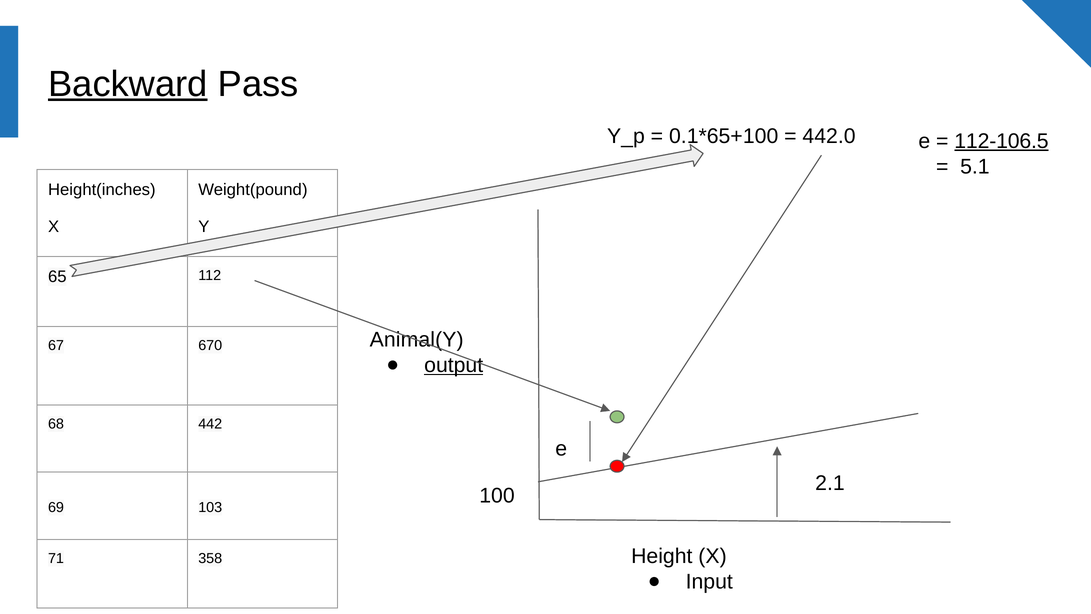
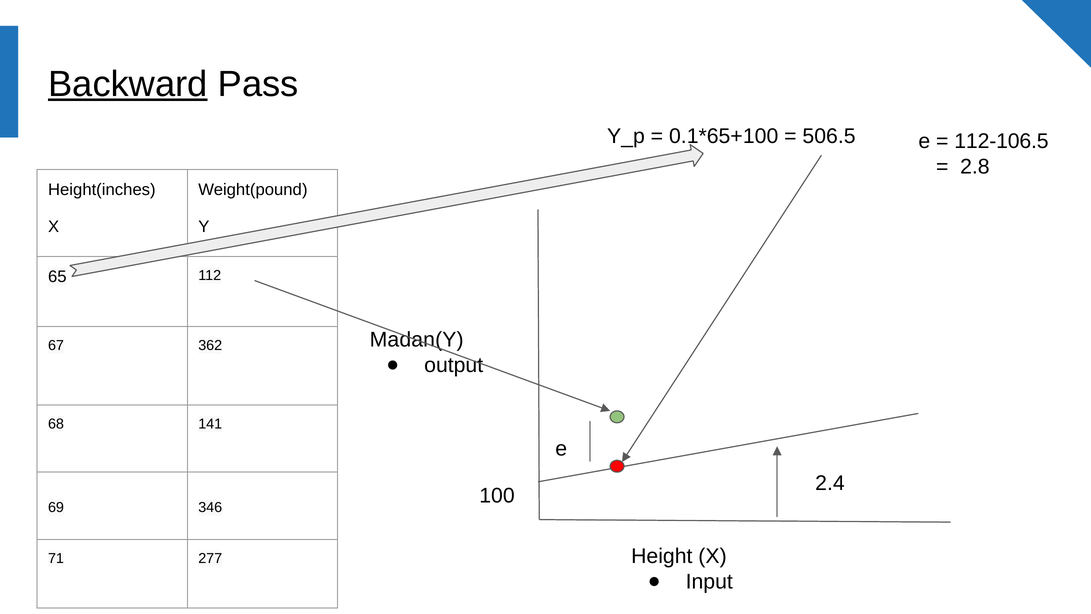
442.0: 442.0 -> 506.5 (829, 136)
112-106.5 underline: present -> none (1001, 141)
5.1: 5.1 -> 2.8 (975, 166)
Animal(Y: Animal(Y -> Madan(Y (417, 340)
670: 670 -> 362 (210, 346)
output underline: present -> none (454, 365)
442: 442 -> 141 (210, 424)
2.1: 2.1 -> 2.4 (830, 483)
103: 103 -> 346 (210, 507)
358: 358 -> 277 (210, 558)
